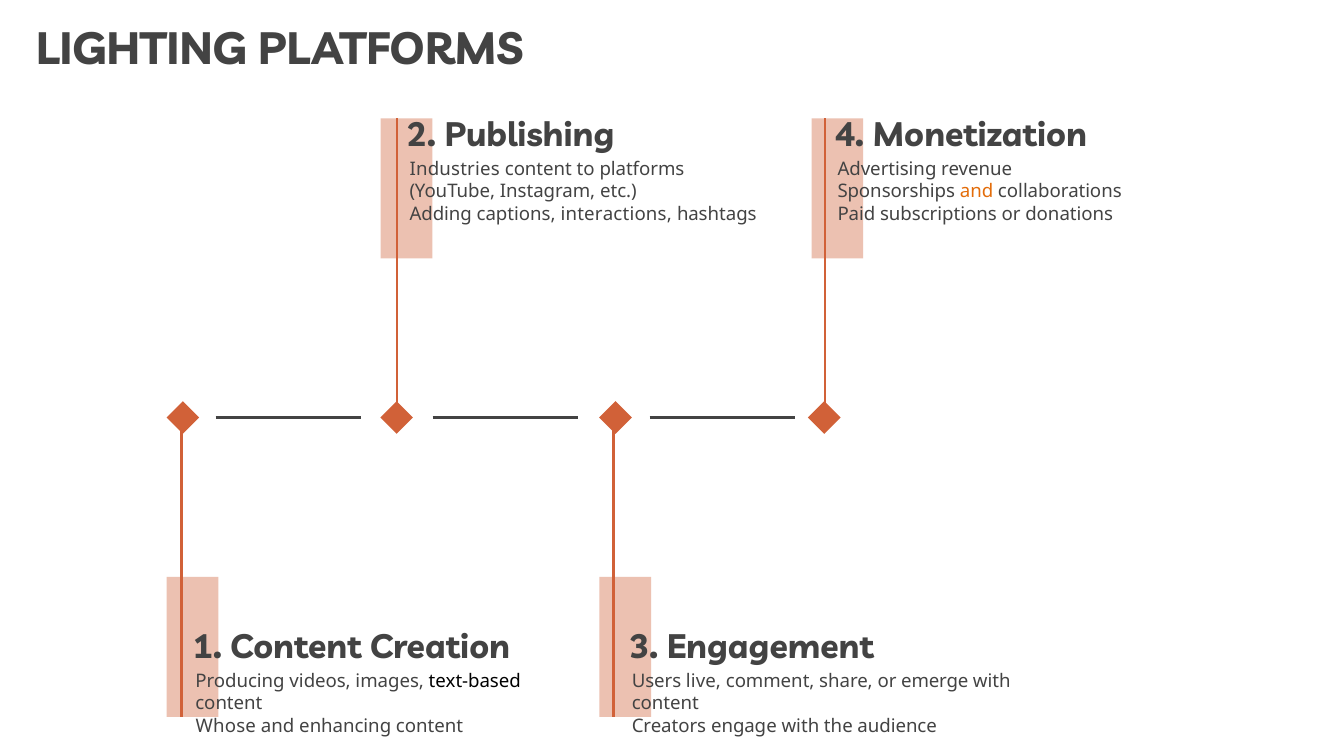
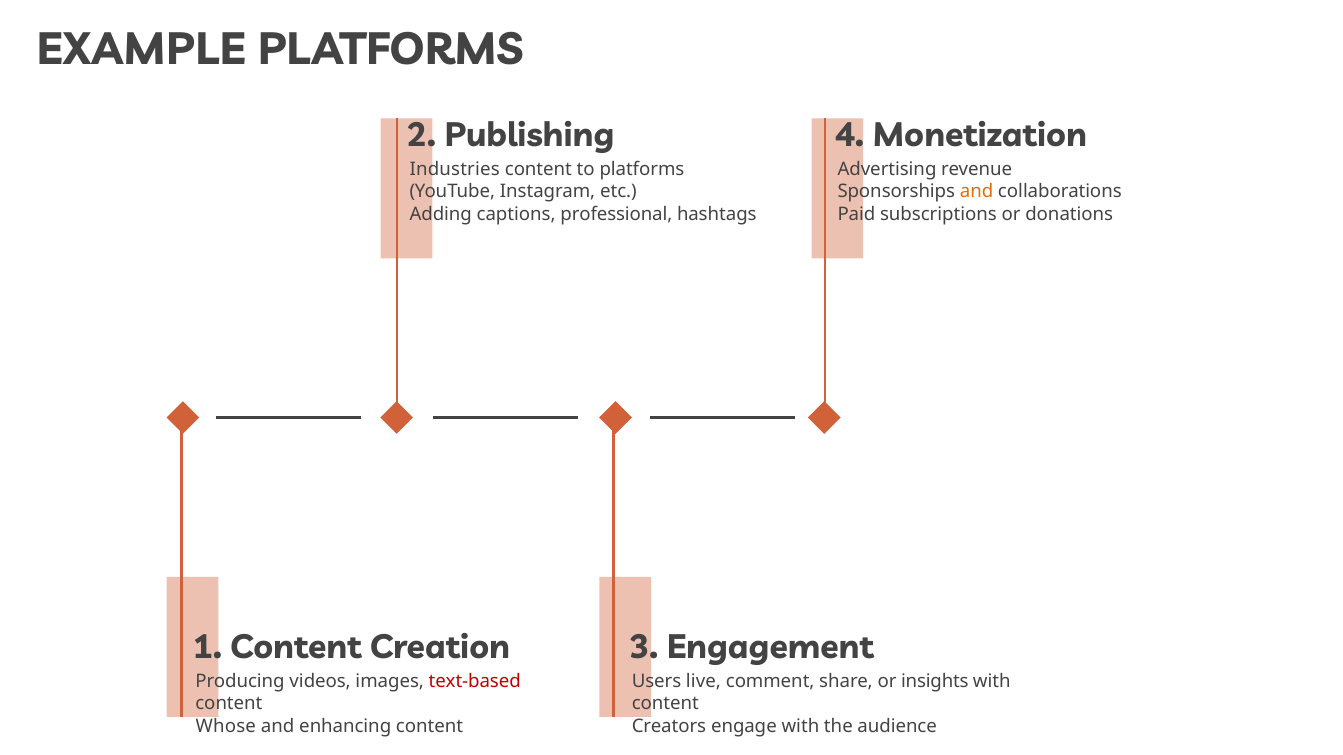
LIGHTING: LIGHTING -> EXAMPLE (141, 50)
interactions: interactions -> professional (616, 214)
text-based colour: black -> red (475, 682)
emerge: emerge -> insights (935, 682)
